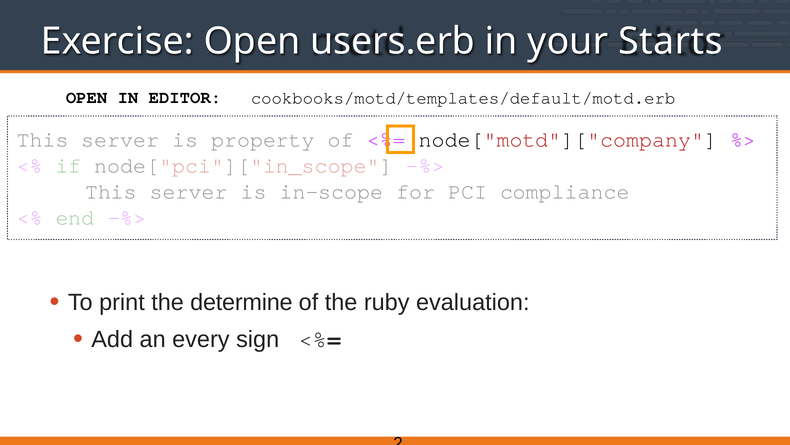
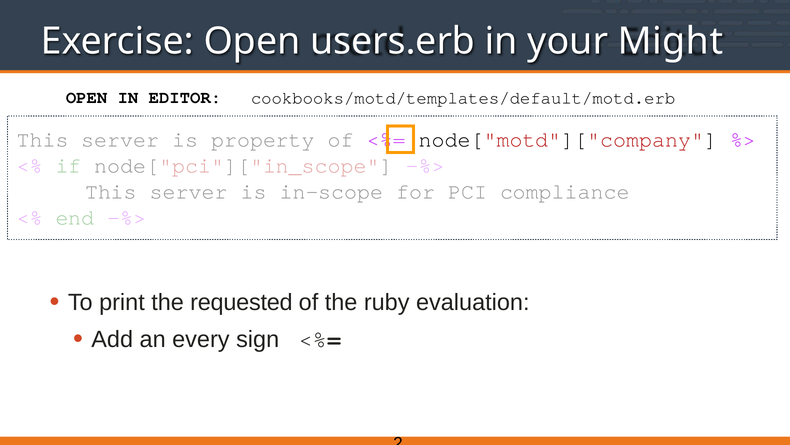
Starts: Starts -> Might (671, 41)
determine: determine -> requested (241, 302)
